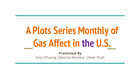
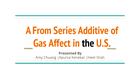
Plots: Plots -> From (42, 30)
Monthly: Monthly -> Additive (93, 30)
the colour: purple -> black (88, 43)
